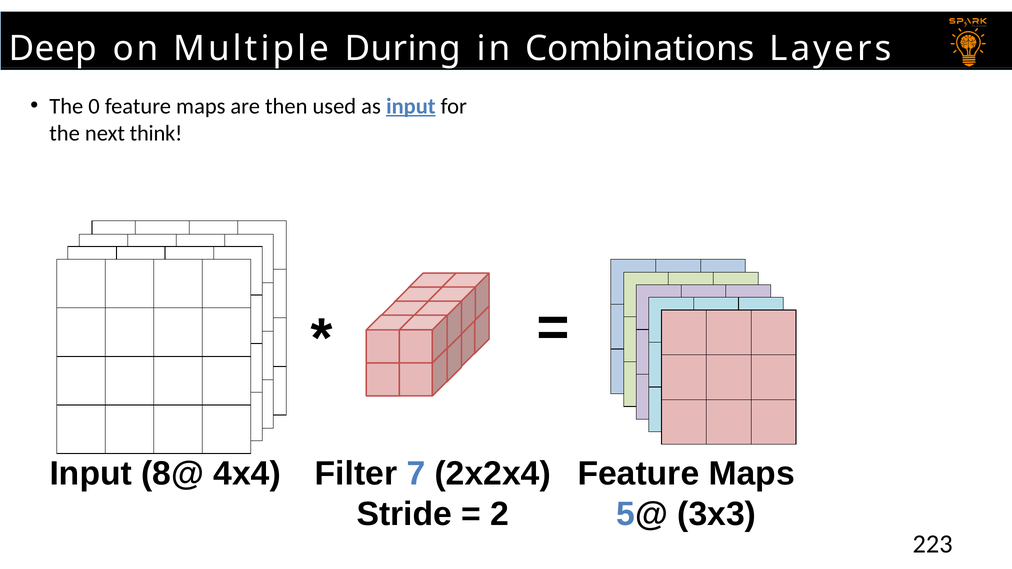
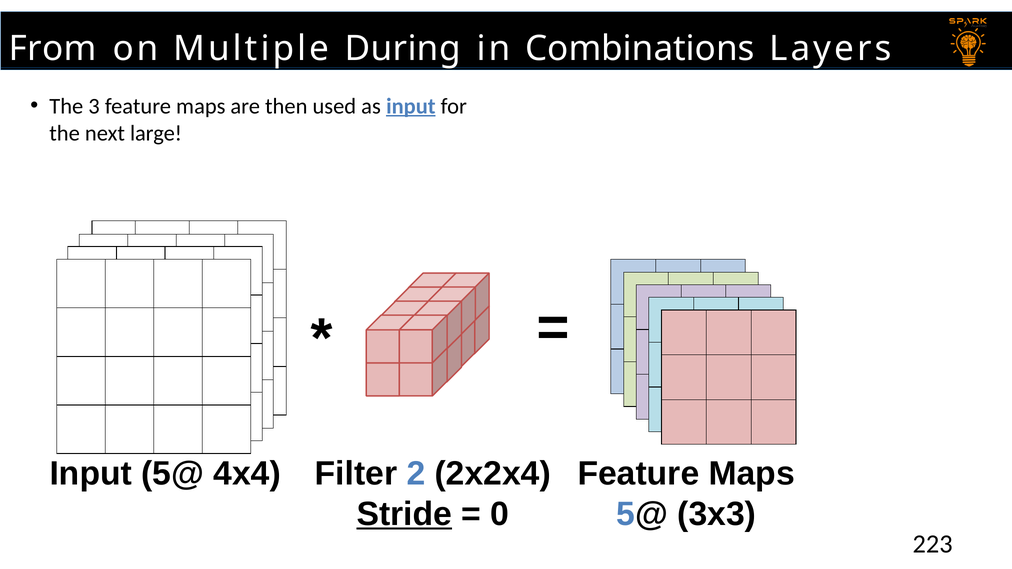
Deep: Deep -> From (53, 49)
0: 0 -> 3 (94, 106)
think: think -> large (156, 133)
Input 8@: 8@ -> 5@ (173, 474)
7: 7 -> 2 (416, 474)
Stride underline: none -> present (404, 514)
2: 2 -> 0 (500, 514)
